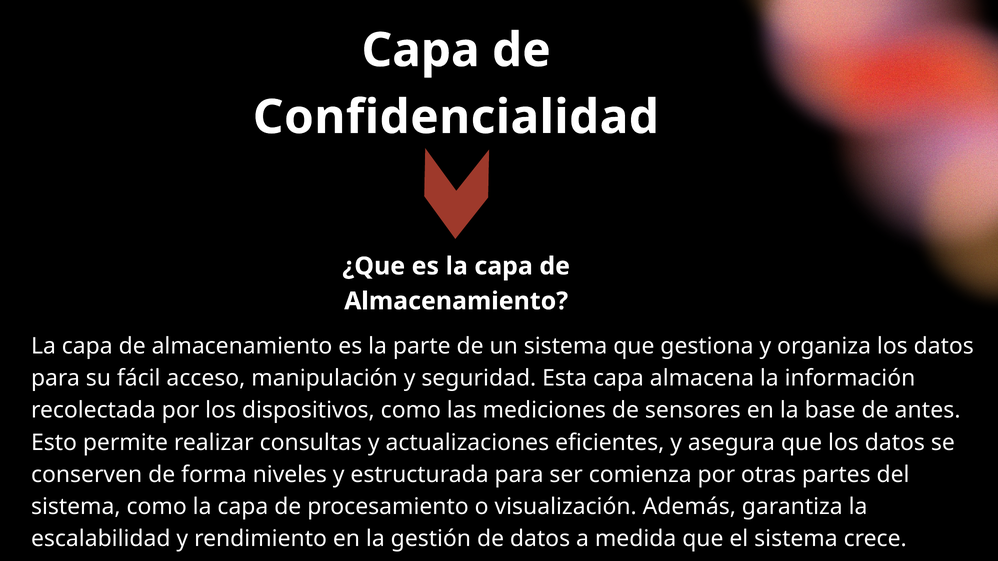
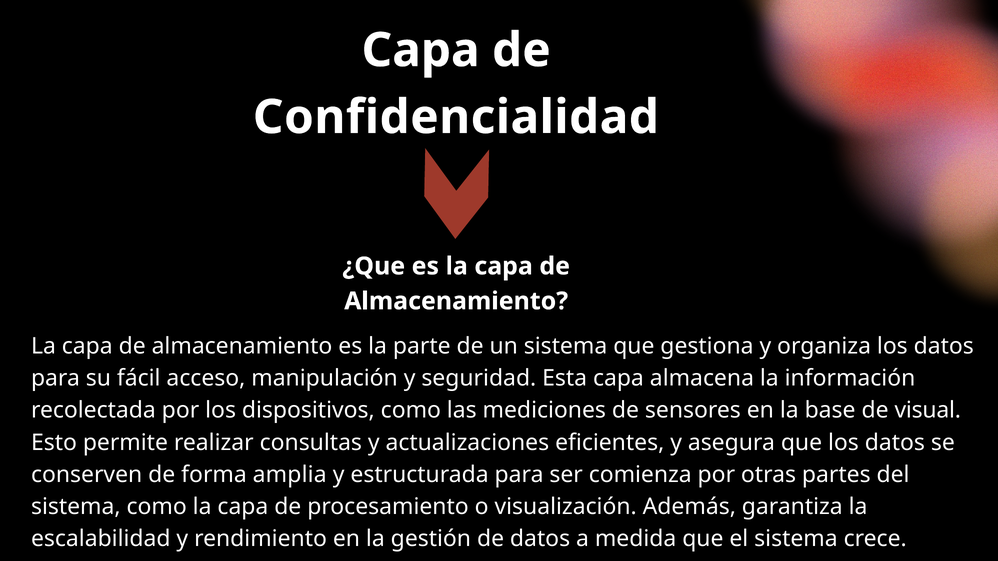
antes: antes -> visual (928, 411)
niveles: niveles -> amplia (290, 475)
